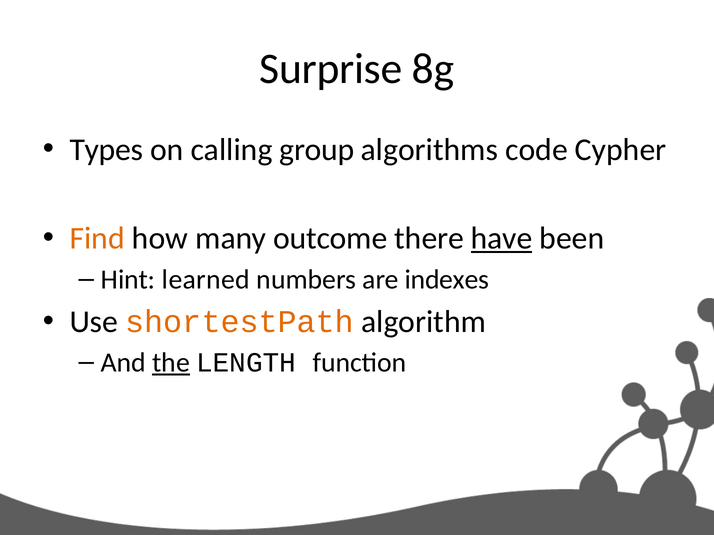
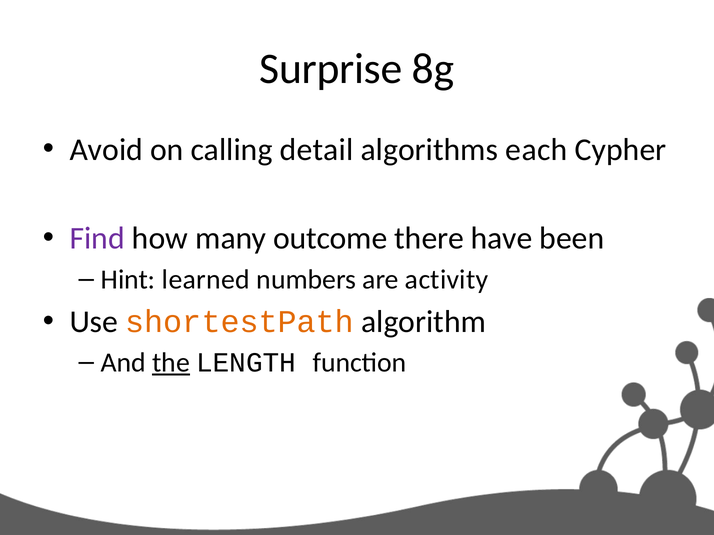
Types: Types -> Avoid (106, 150)
group: group -> detail (317, 150)
code: code -> each (536, 150)
Find colour: orange -> purple (97, 239)
have underline: present -> none (502, 239)
indexes: indexes -> activity (447, 280)
